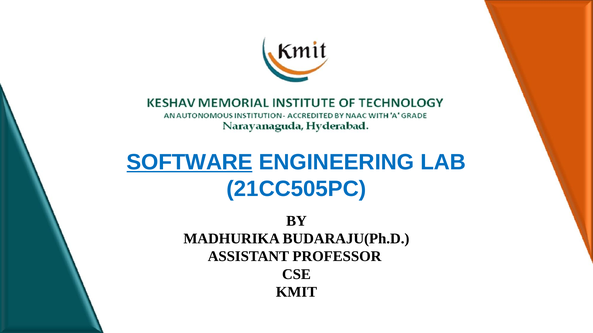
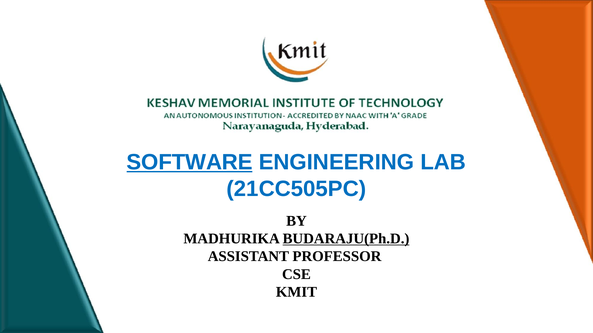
BUDARAJU(Ph.D underline: none -> present (346, 239)
